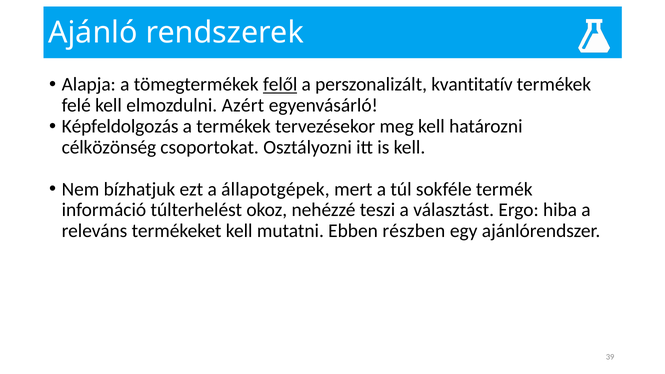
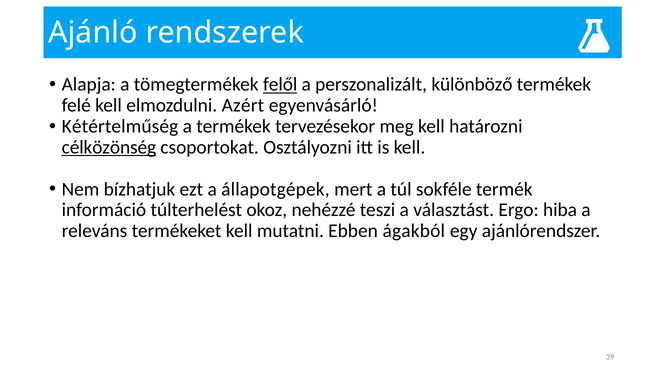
kvantitatív: kvantitatív -> különböző (472, 85)
Képfeldolgozás: Képfeldolgozás -> Kétértelműség (120, 126)
célközönség underline: none -> present (109, 147)
részben: részben -> ágakból (414, 231)
